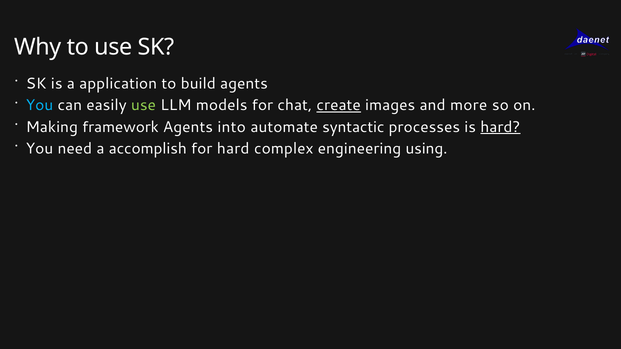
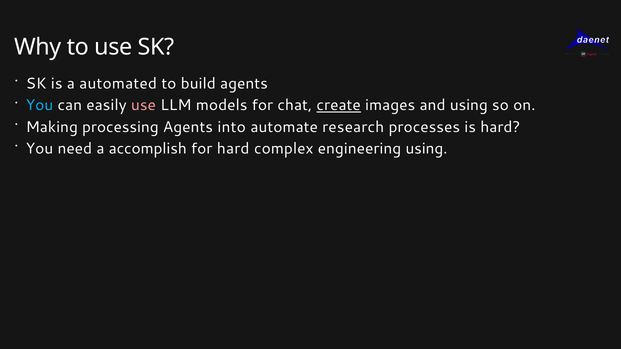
application: application -> automated (118, 84)
use colour: light green -> pink (143, 105)
and more: more -> using (469, 105)
framework: framework -> processing (120, 127)
syntactic: syntactic -> research (353, 127)
hard underline: present -> none (500, 127)
